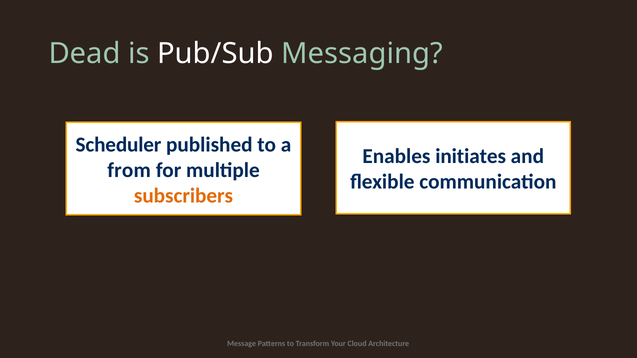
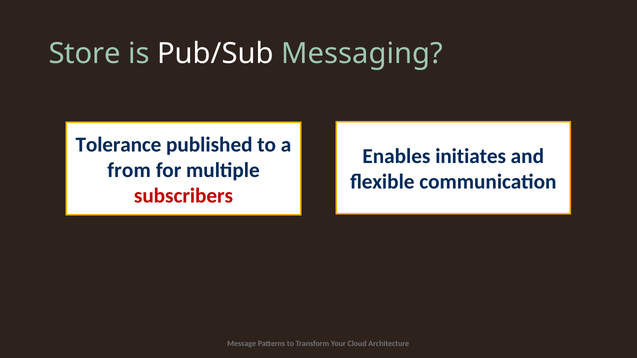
Dead: Dead -> Store (85, 54)
Scheduler: Scheduler -> Tolerance (118, 145)
subscribers colour: orange -> red (184, 196)
